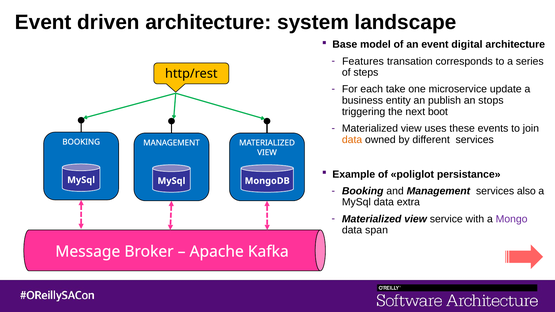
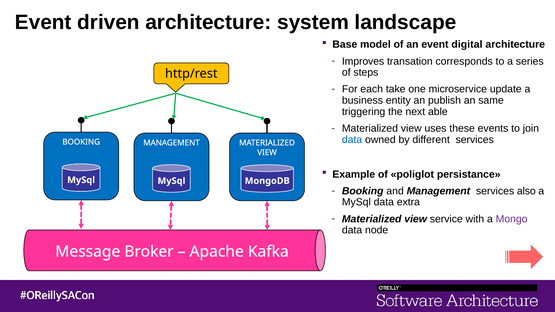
Features: Features -> Improves (363, 61)
stops: stops -> same (491, 101)
boot: boot -> able (438, 112)
data colour: orange -> blue (352, 140)
span: span -> node (377, 230)
